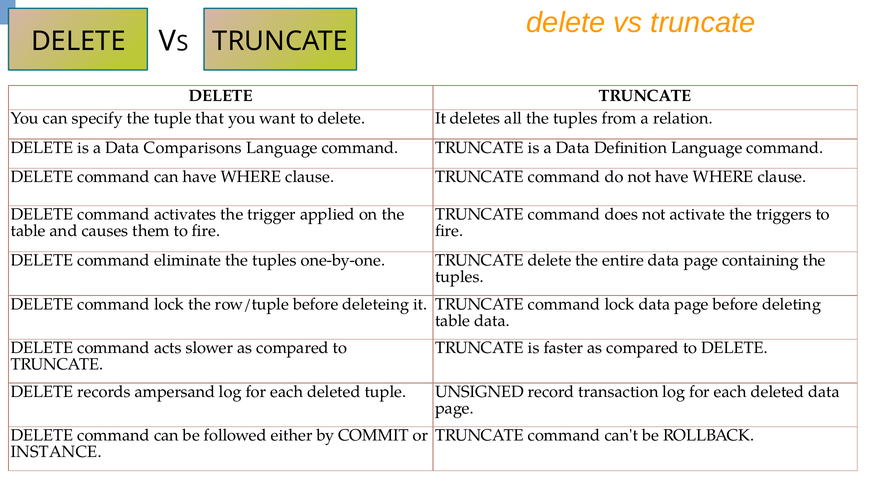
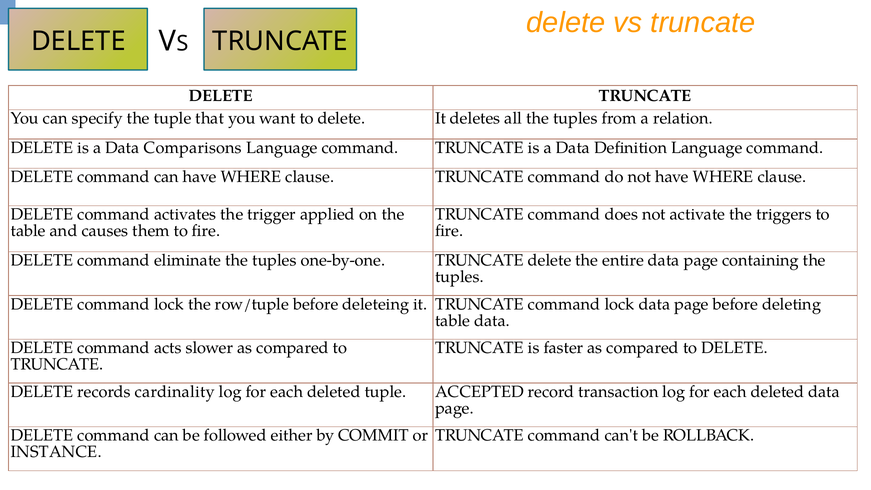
ampersand: ampersand -> cardinality (175, 392)
UNSIGNED: UNSIGNED -> ACCEPTED (479, 392)
